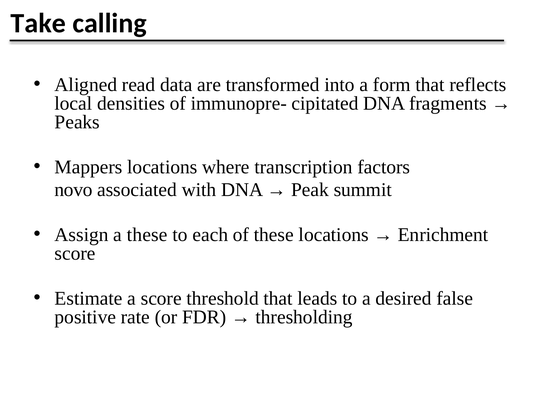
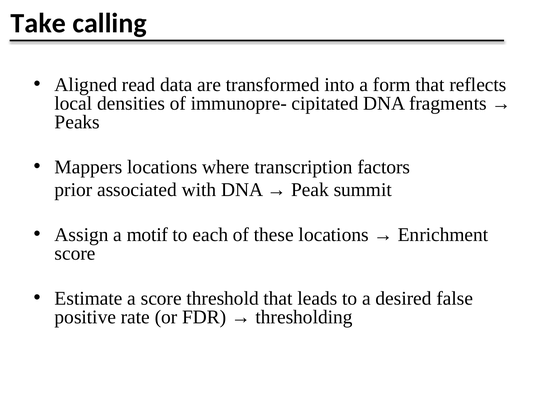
novo: novo -> prior (73, 190)
a these: these -> motif (147, 235)
